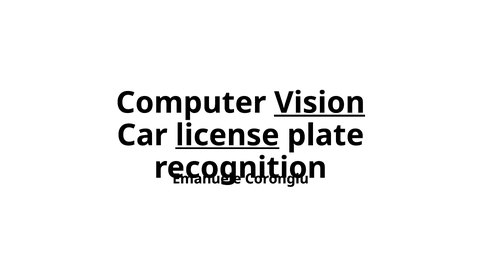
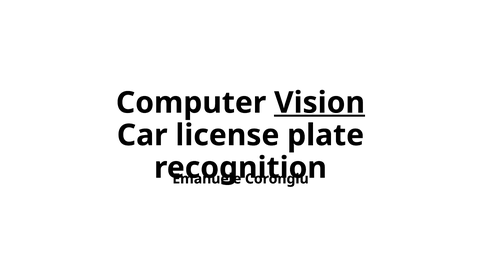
license underline: present -> none (227, 135)
